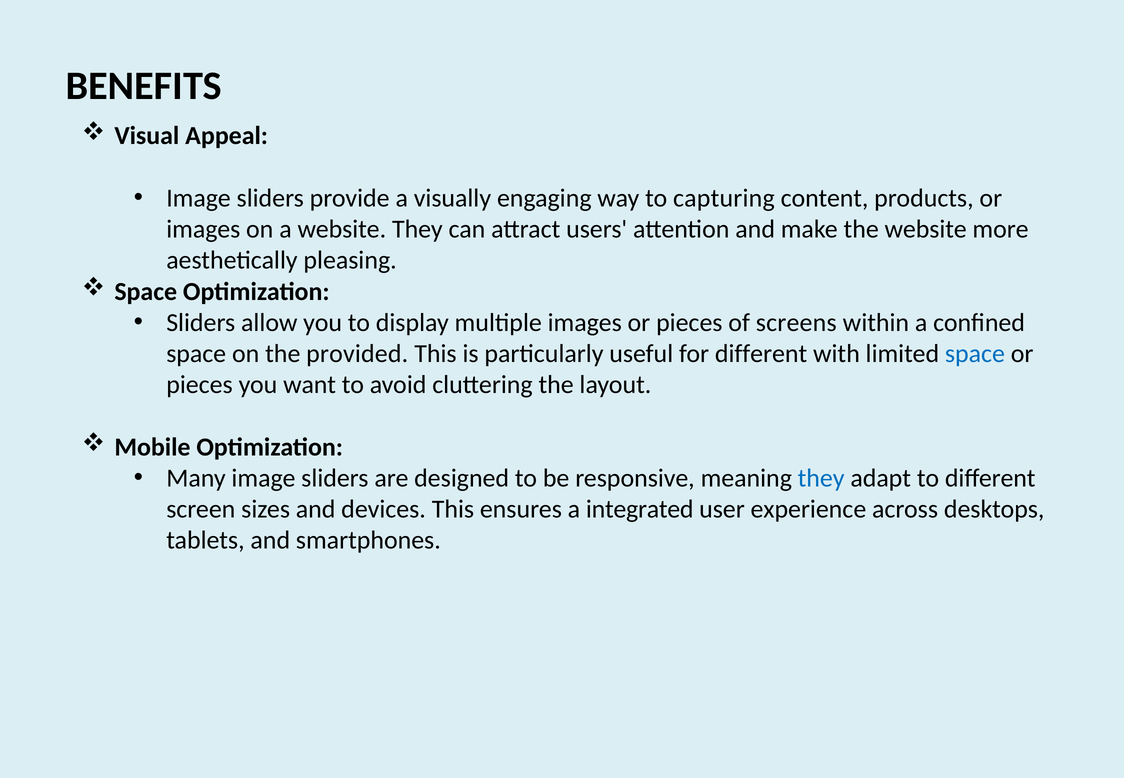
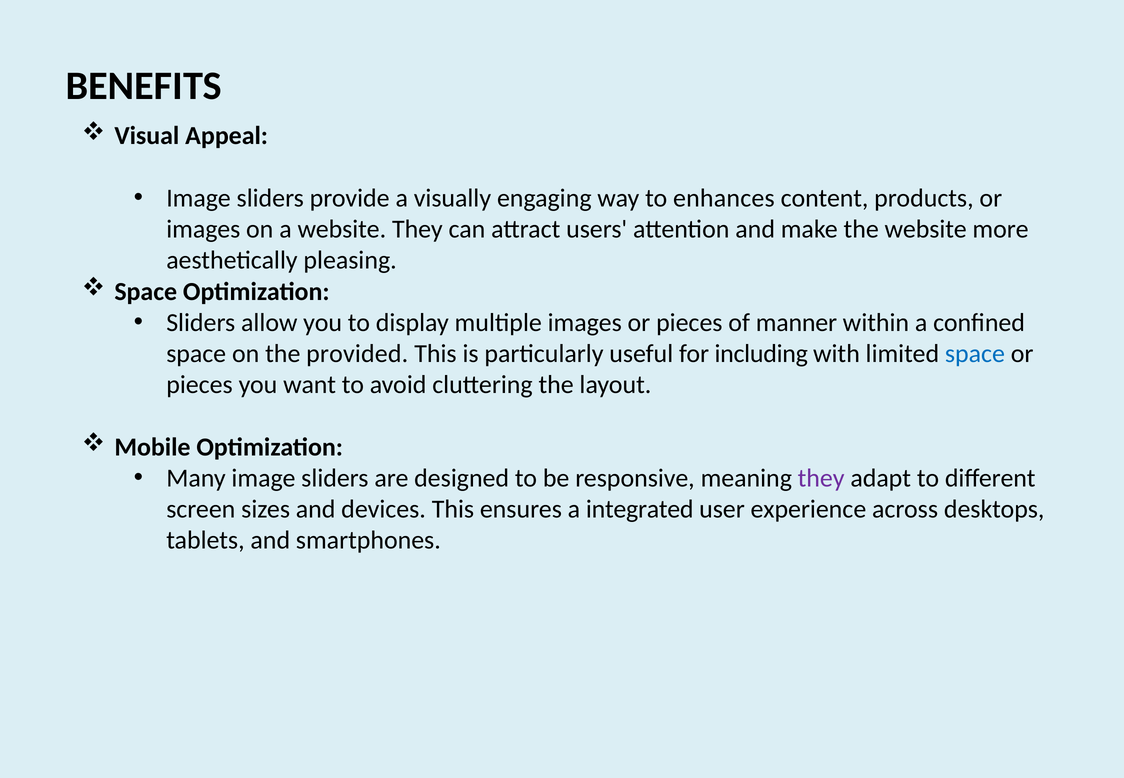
capturing: capturing -> enhances (724, 198)
screens: screens -> manner (796, 323)
for different: different -> including (761, 354)
they colour: blue -> purple (821, 478)
